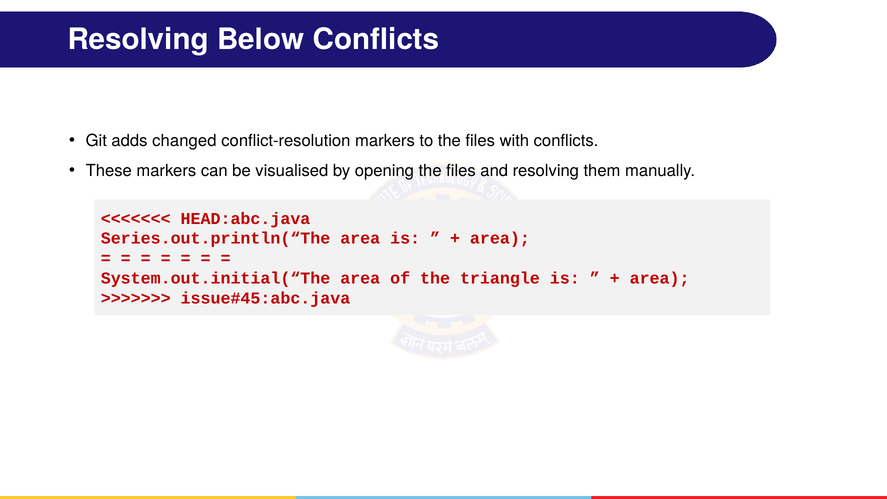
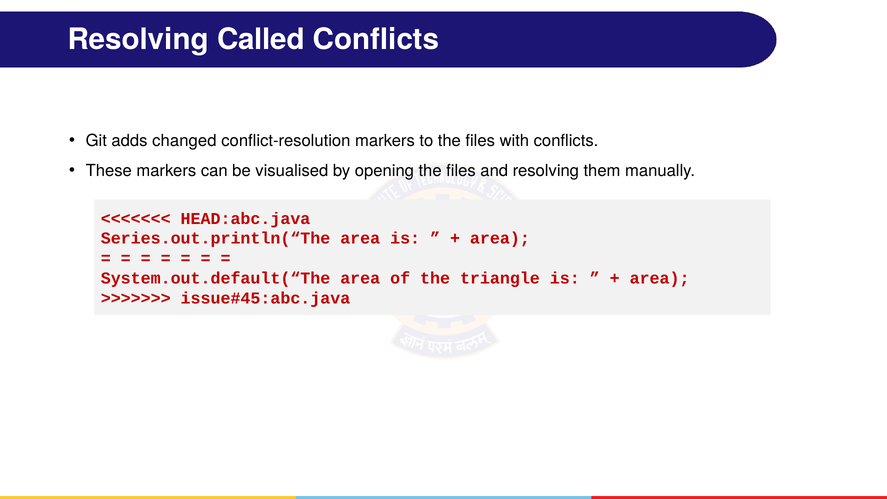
Below: Below -> Called (261, 39)
System.out.initial(“The: System.out.initial(“The -> System.out.default(“The (216, 278)
